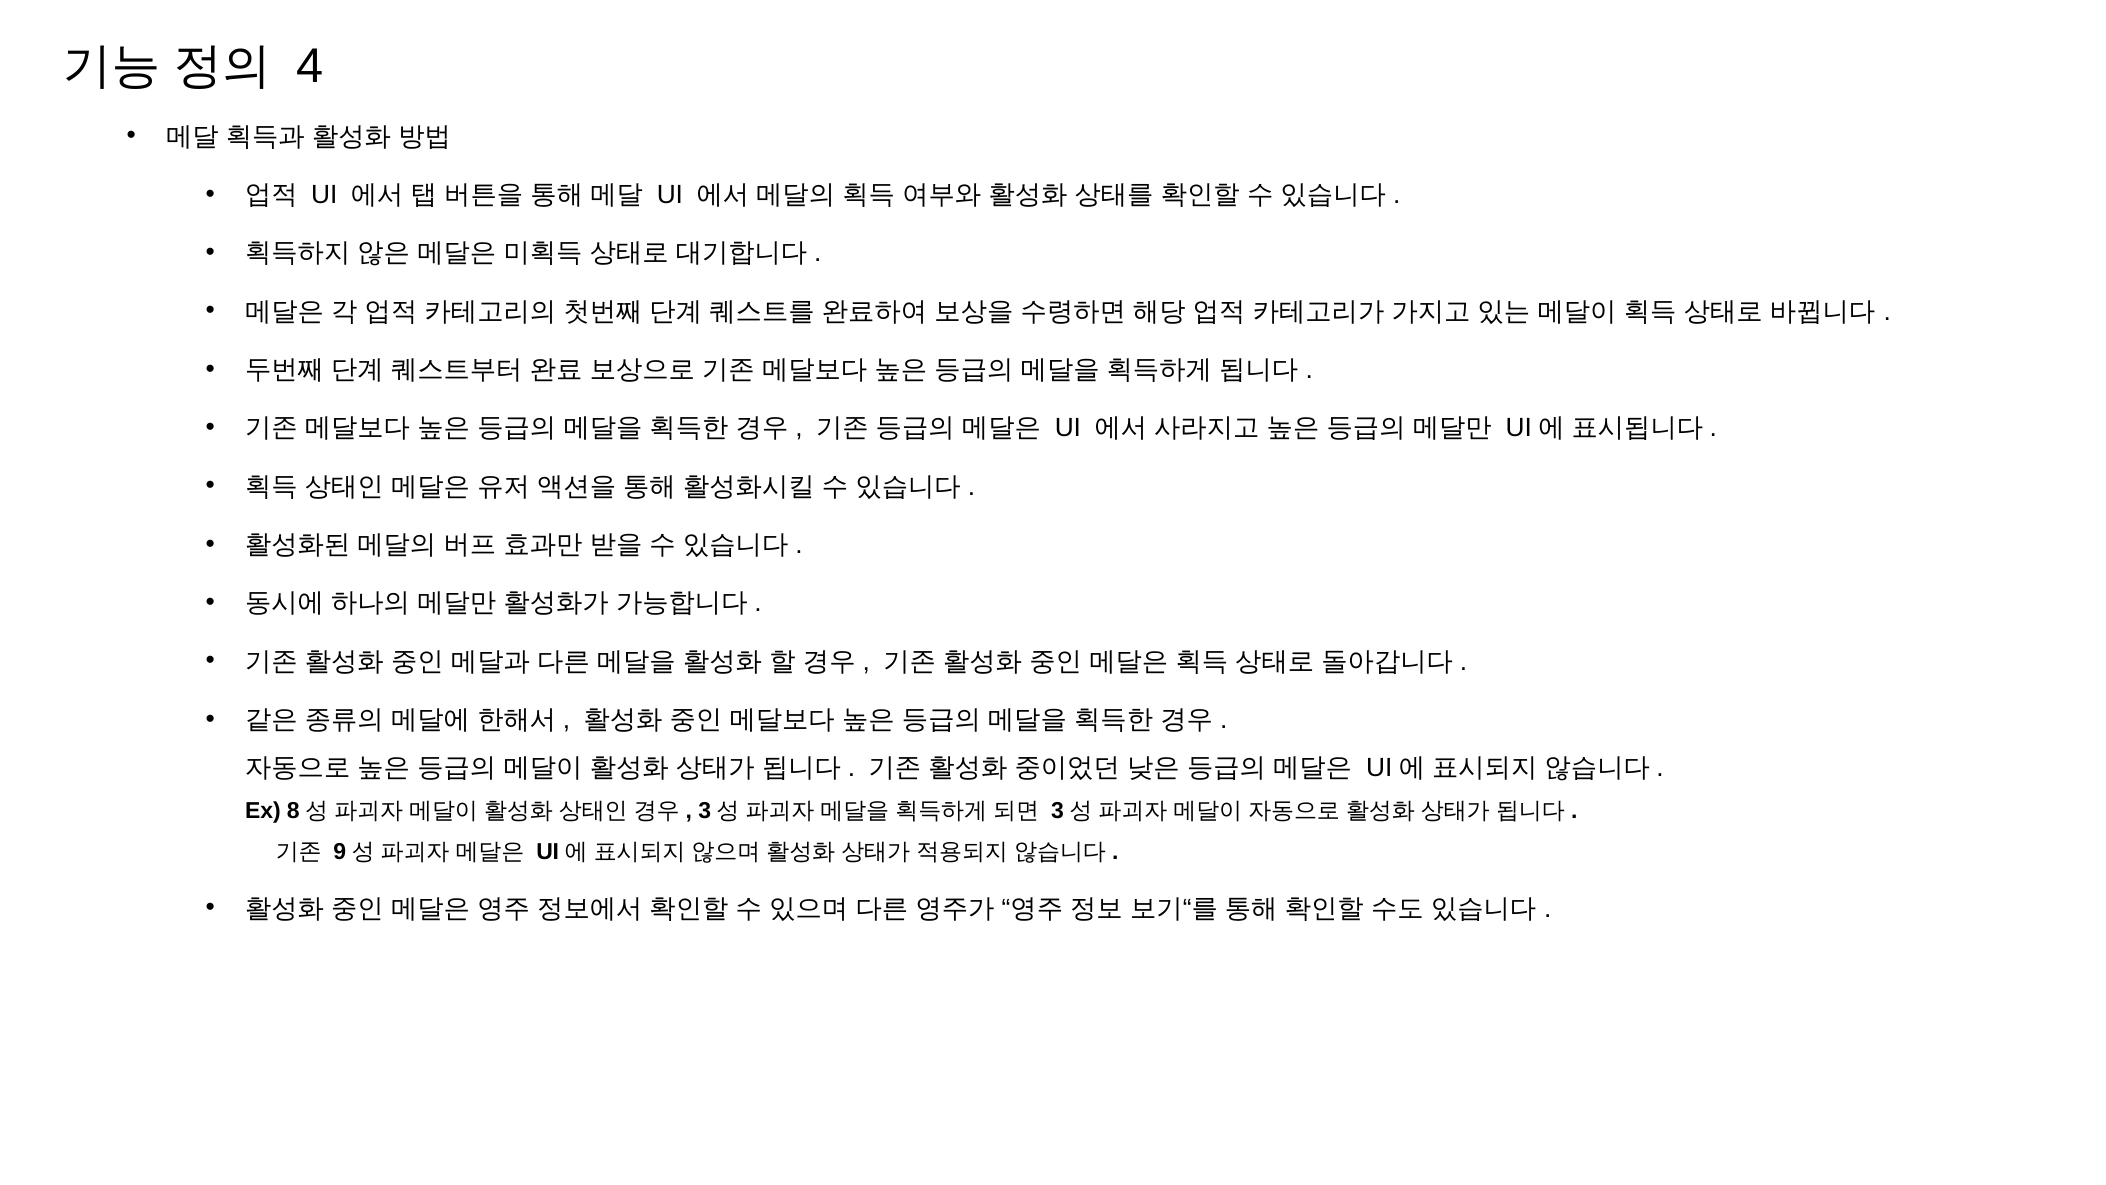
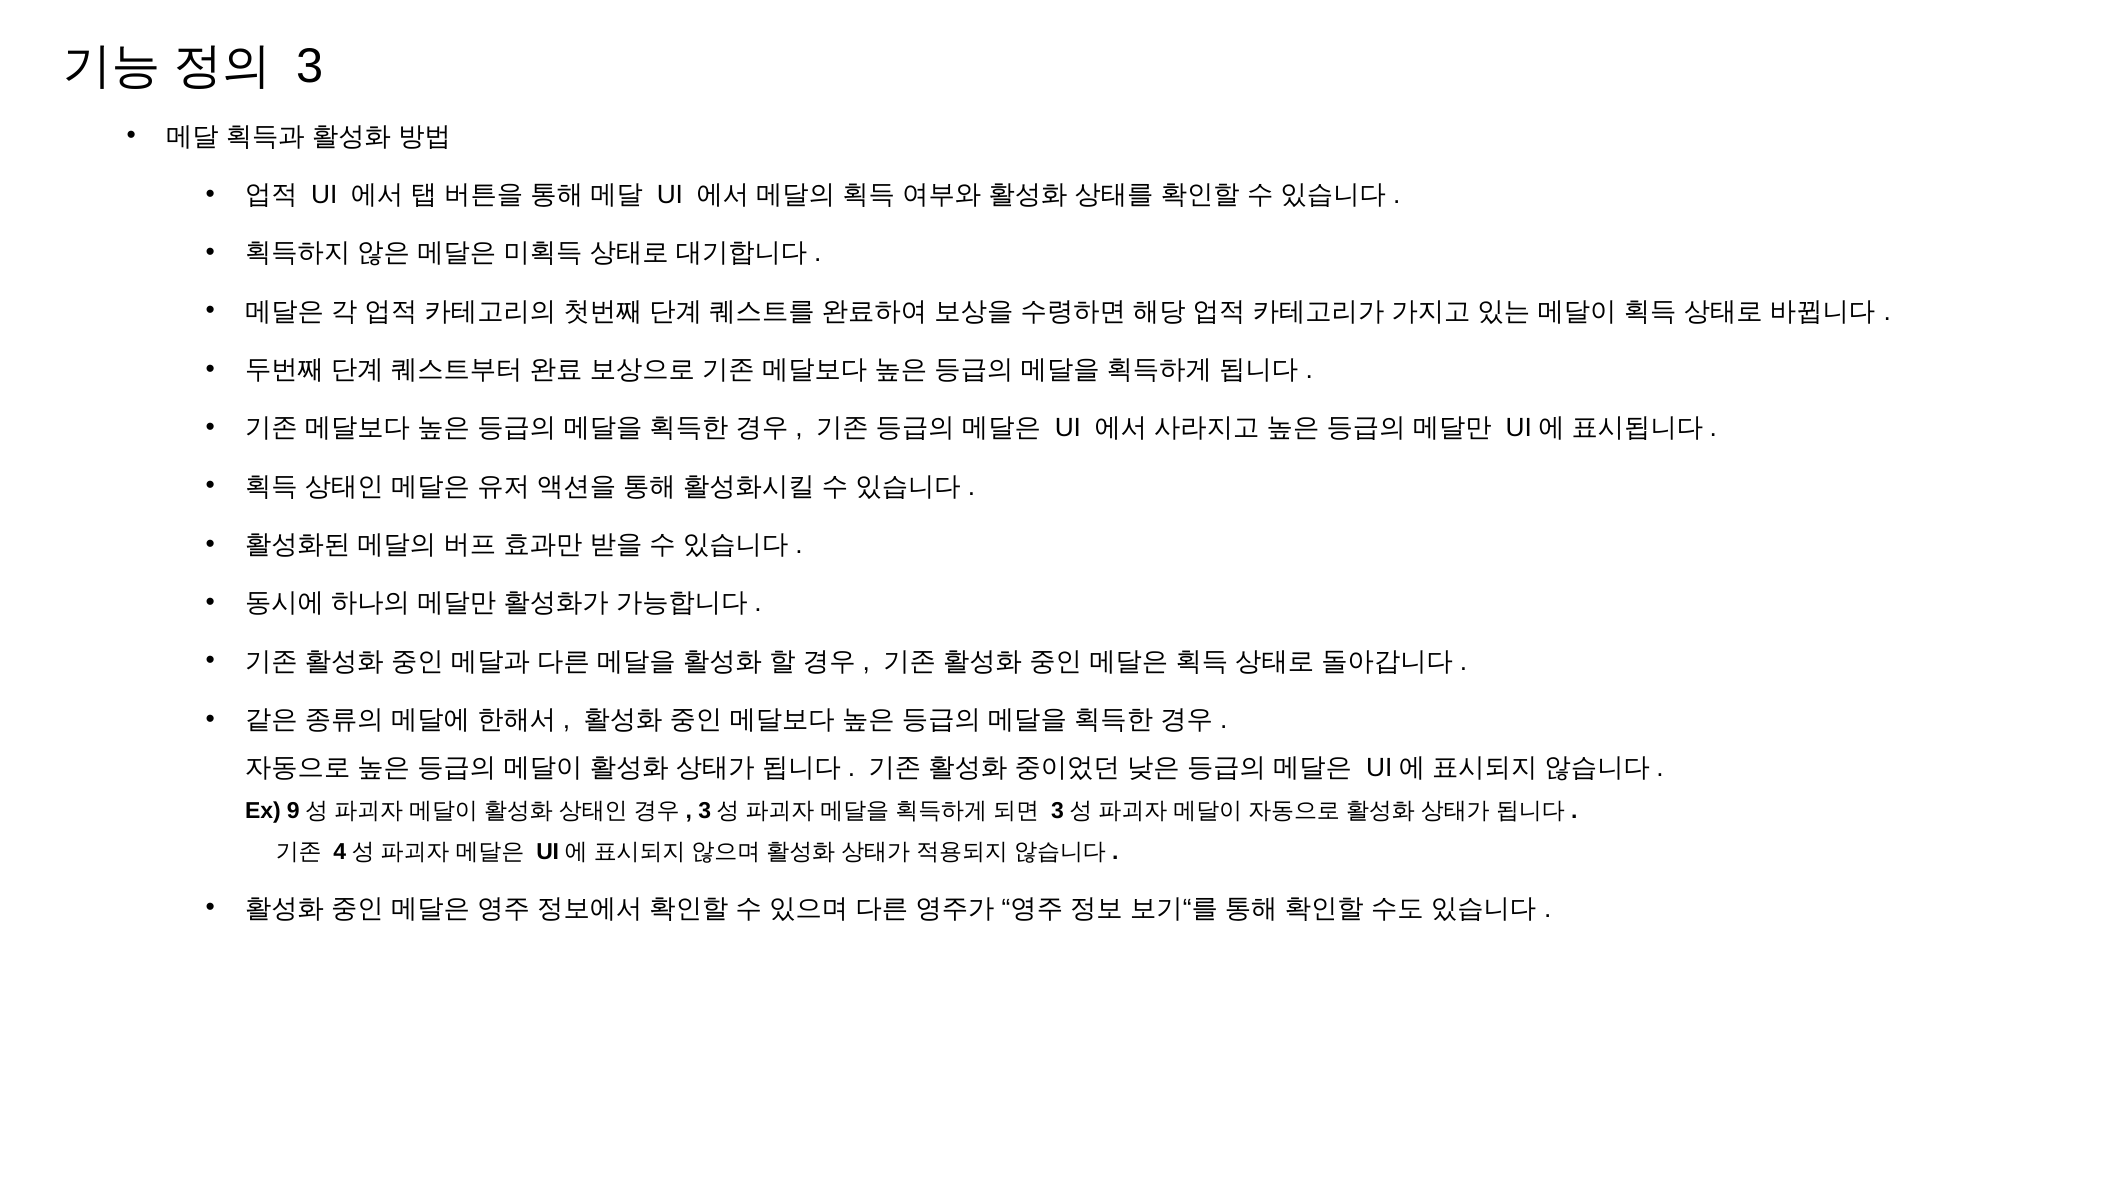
4: 4 -> 3 (310, 66)
8: 8 -> 9 (293, 810)
9: 9 -> 4 (340, 852)
